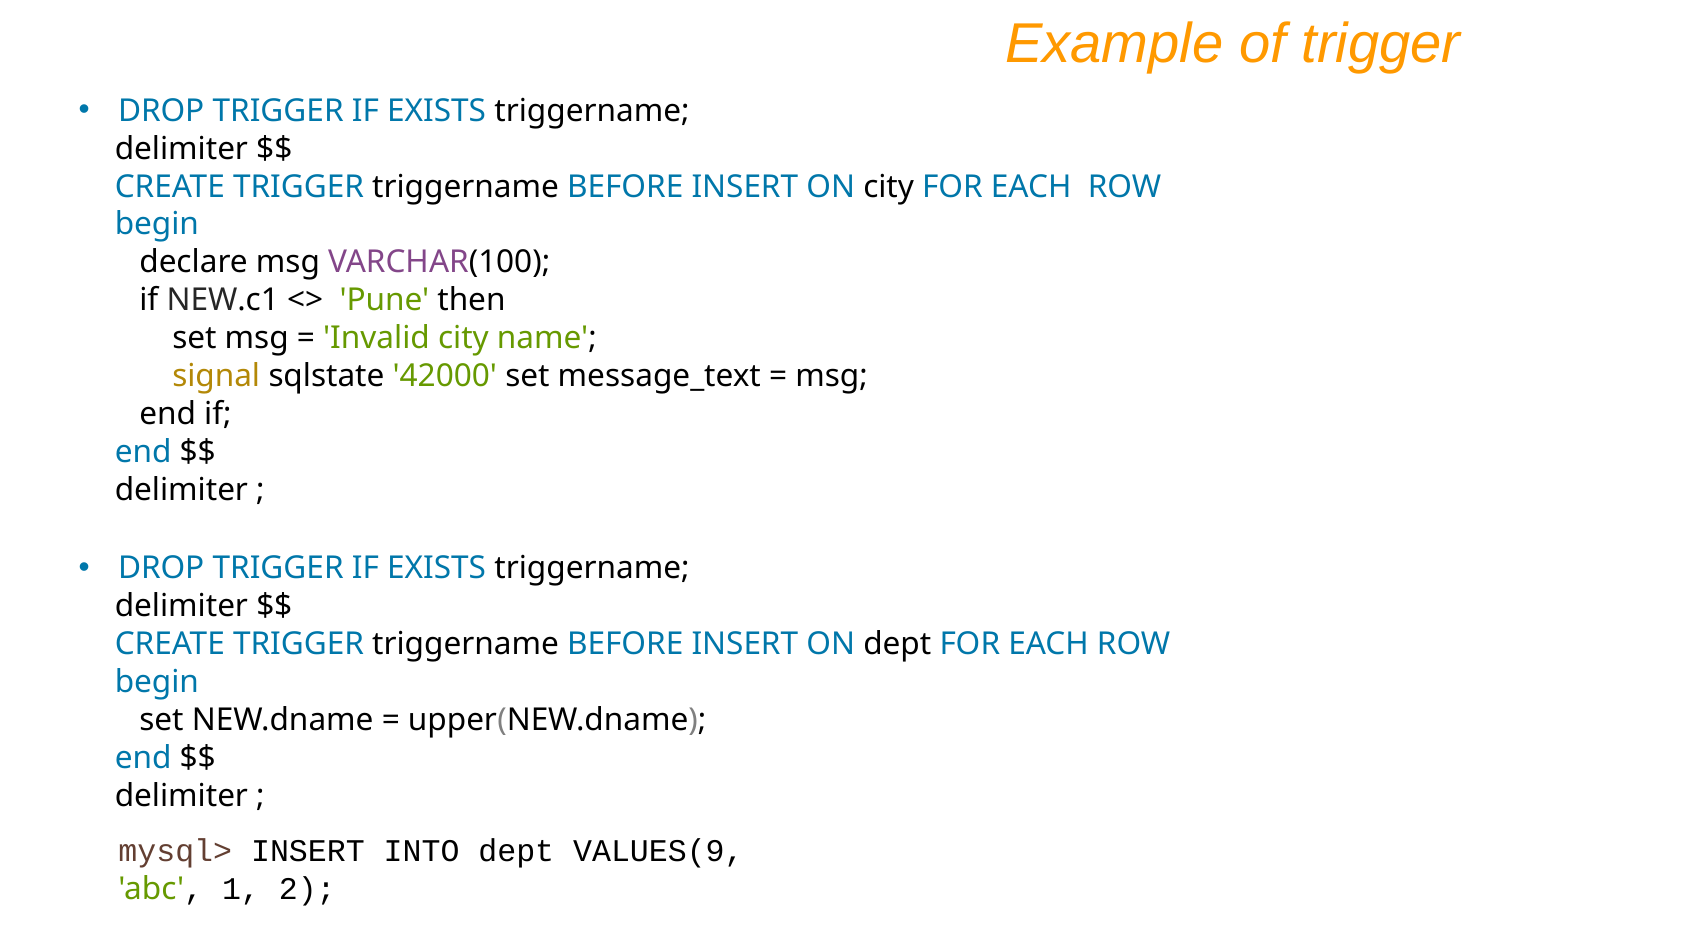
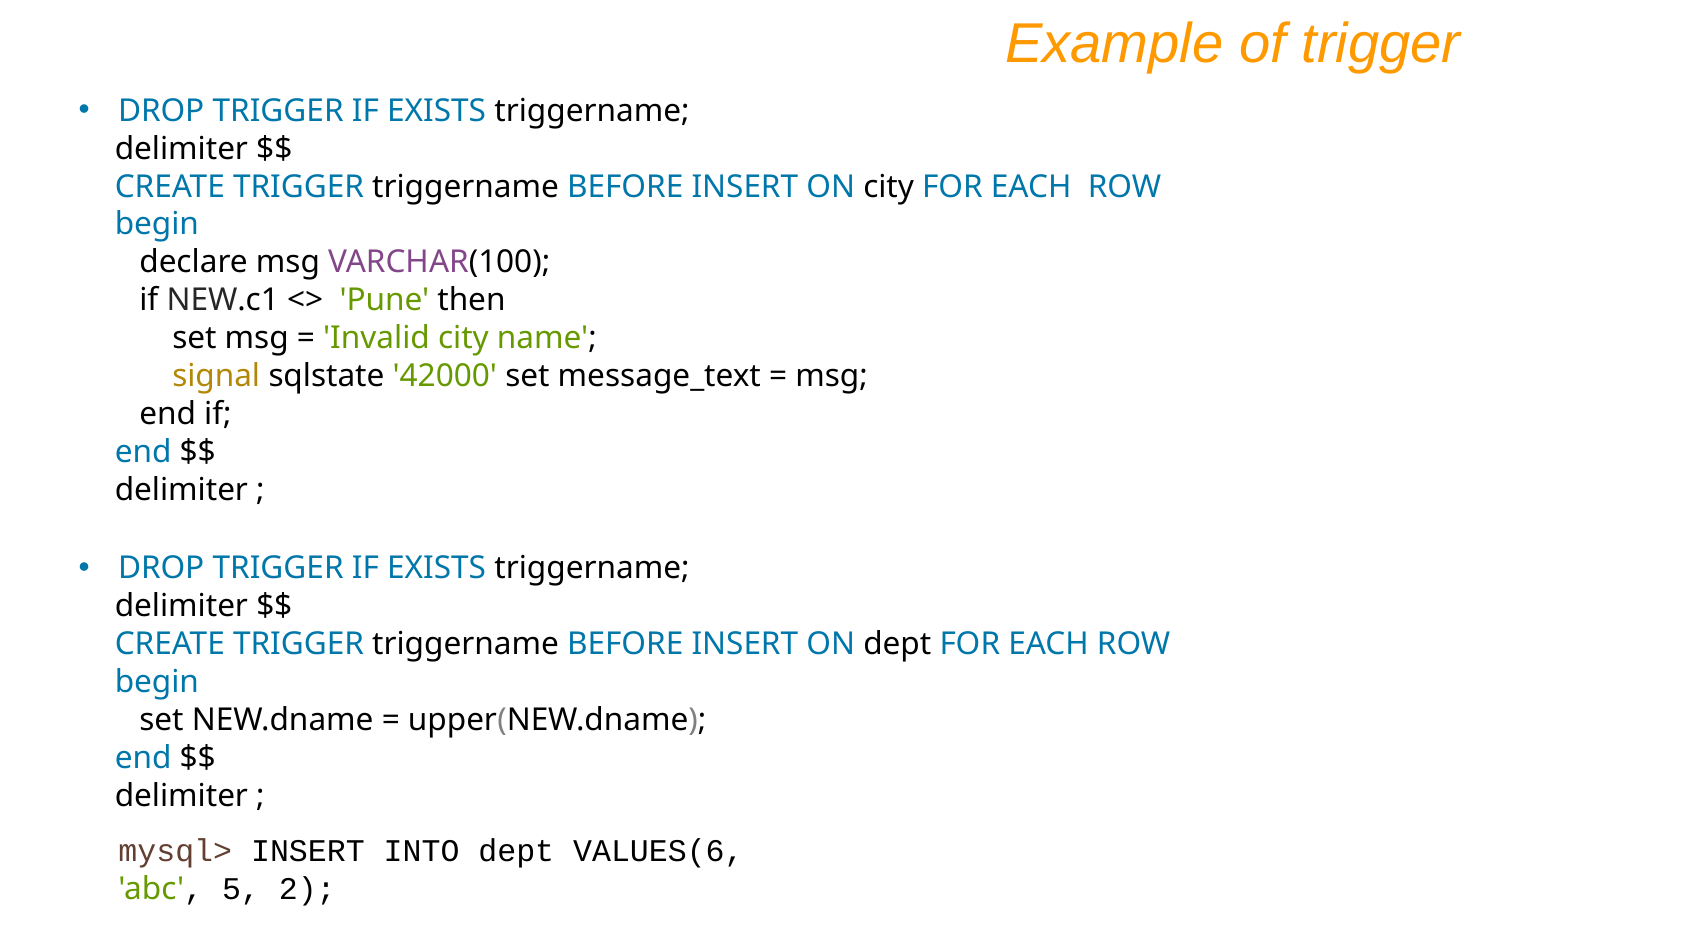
VALUES(9: VALUES(9 -> VALUES(6 (658, 851)
1: 1 -> 5 (241, 889)
